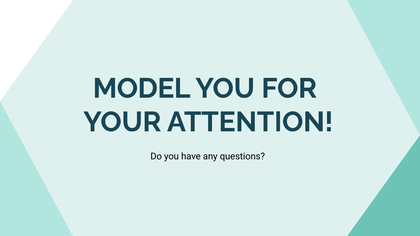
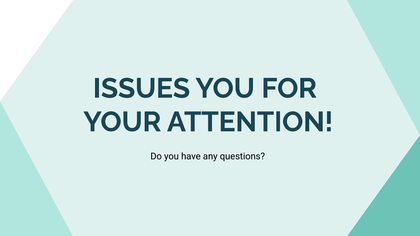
MODEL: MODEL -> ISSUES (142, 89)
